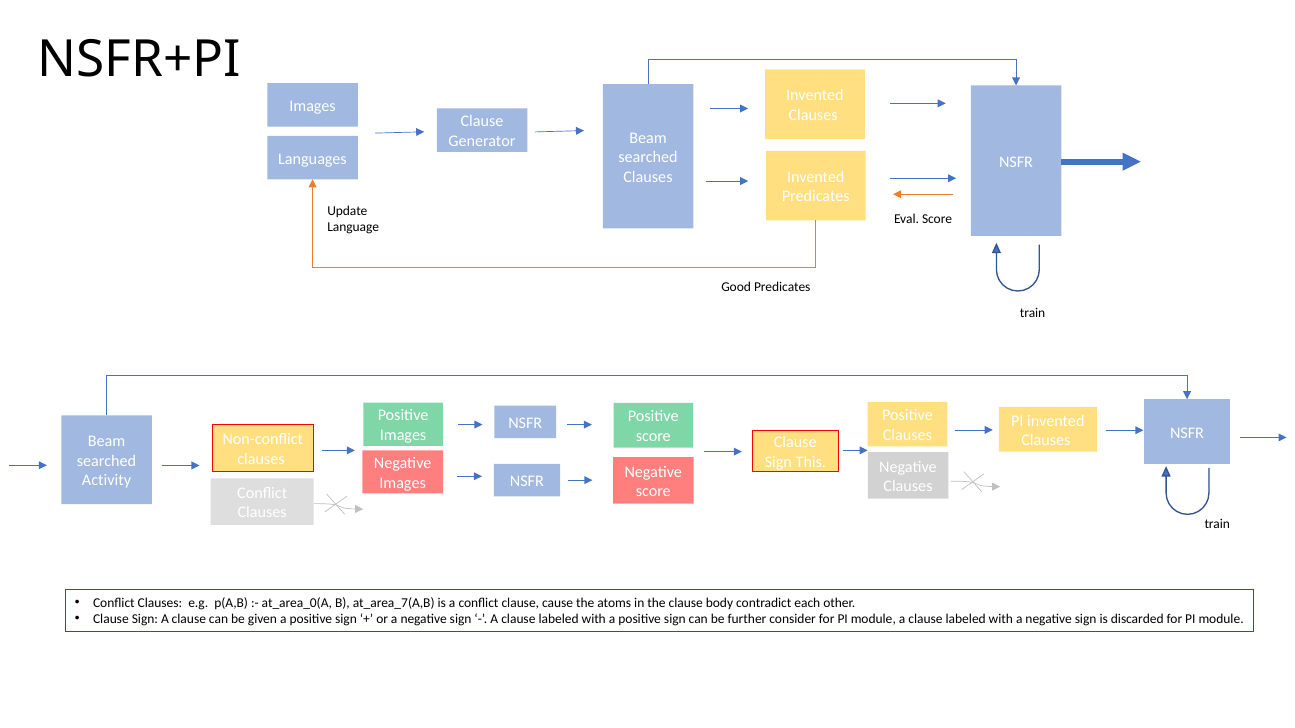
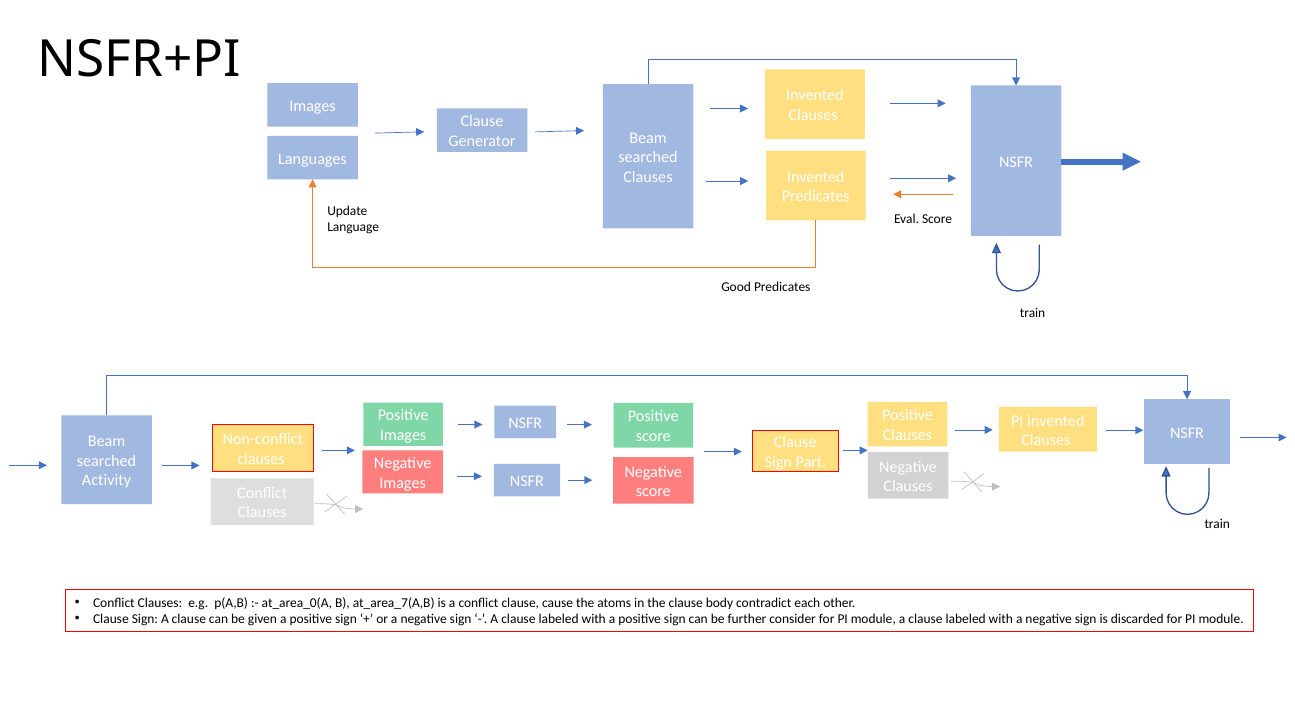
This: This -> Part (811, 462)
